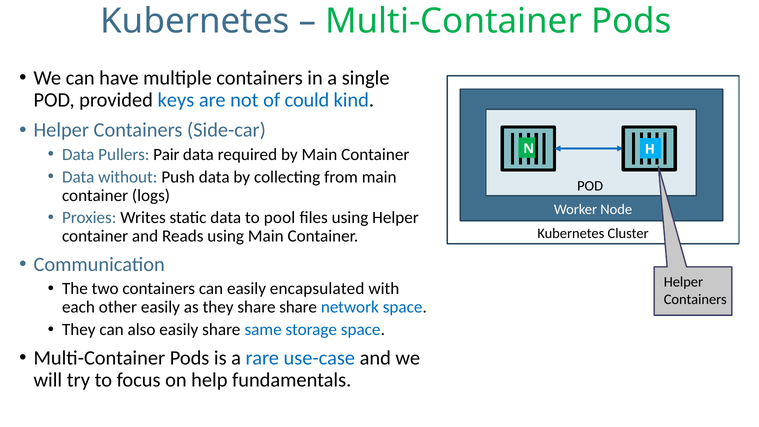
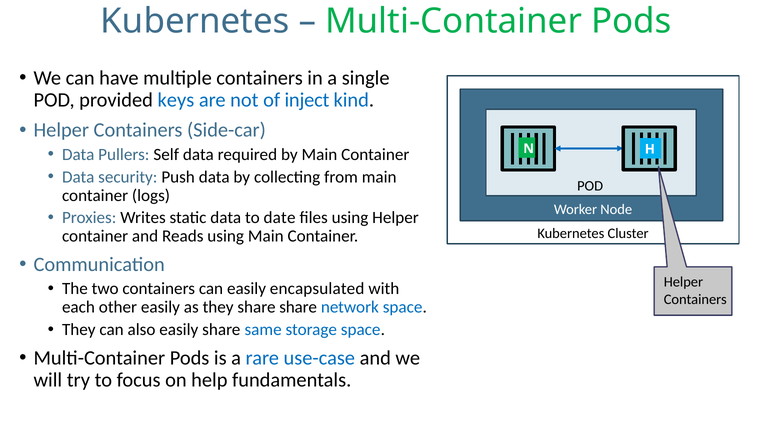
could: could -> inject (307, 100)
Pair: Pair -> Self (166, 154)
without: without -> security (128, 177)
pool: pool -> date (280, 218)
